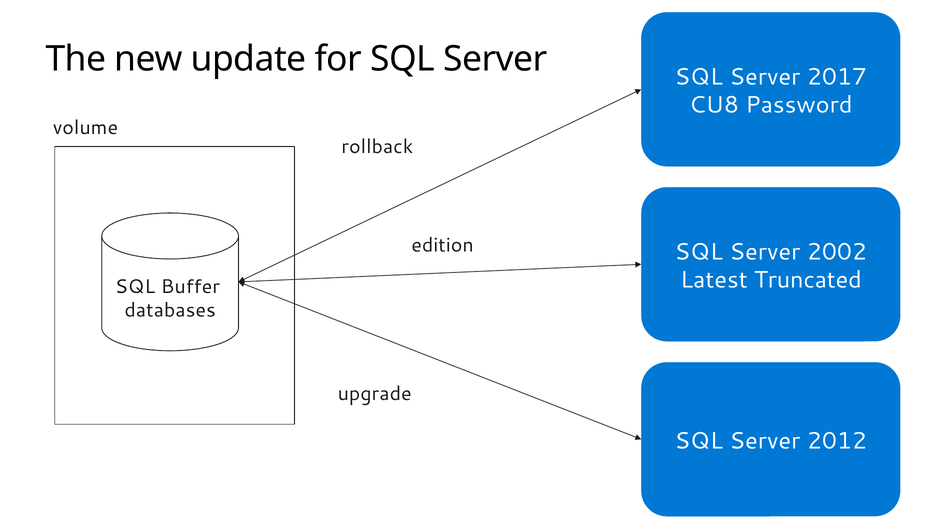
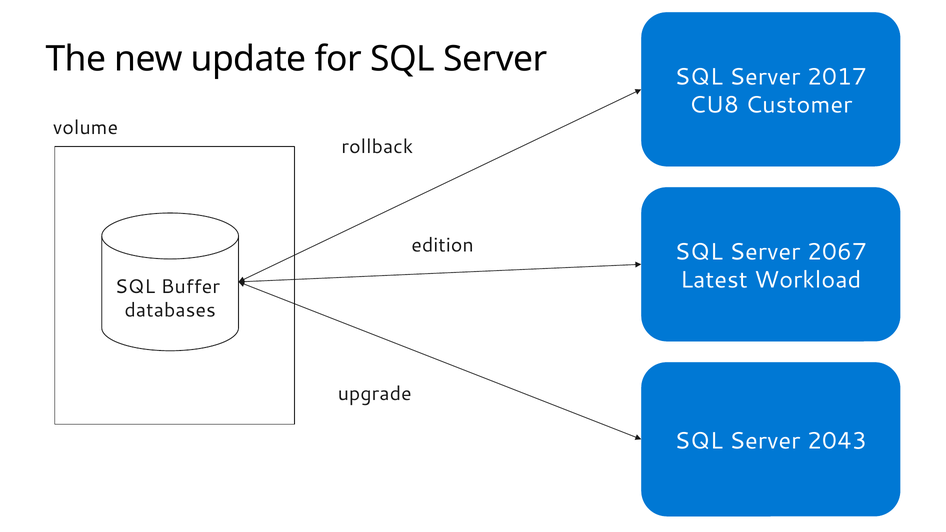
Password: Password -> Customer (799, 105)
2002: 2002 -> 2067 (837, 252)
Truncated: Truncated -> Workload (808, 280)
2012: 2012 -> 2043 (837, 441)
